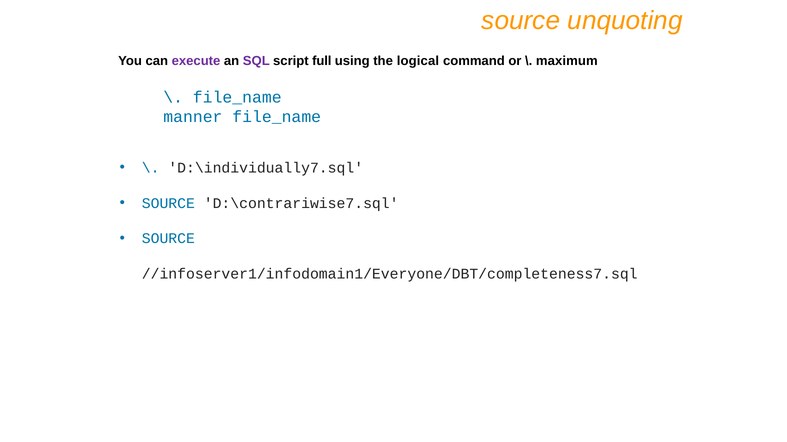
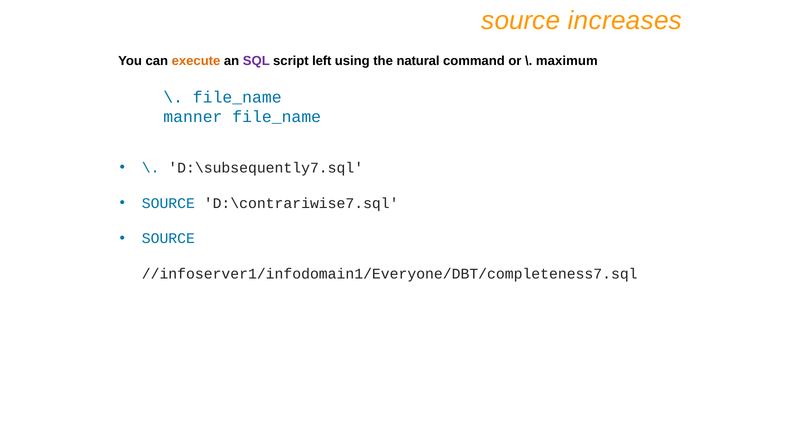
unquoting: unquoting -> increases (625, 20)
execute colour: purple -> orange (196, 61)
full: full -> left (322, 61)
logical: logical -> natural (418, 61)
D:\individually7.sql: D:\individually7.sql -> D:\subsequently7.sql (266, 168)
